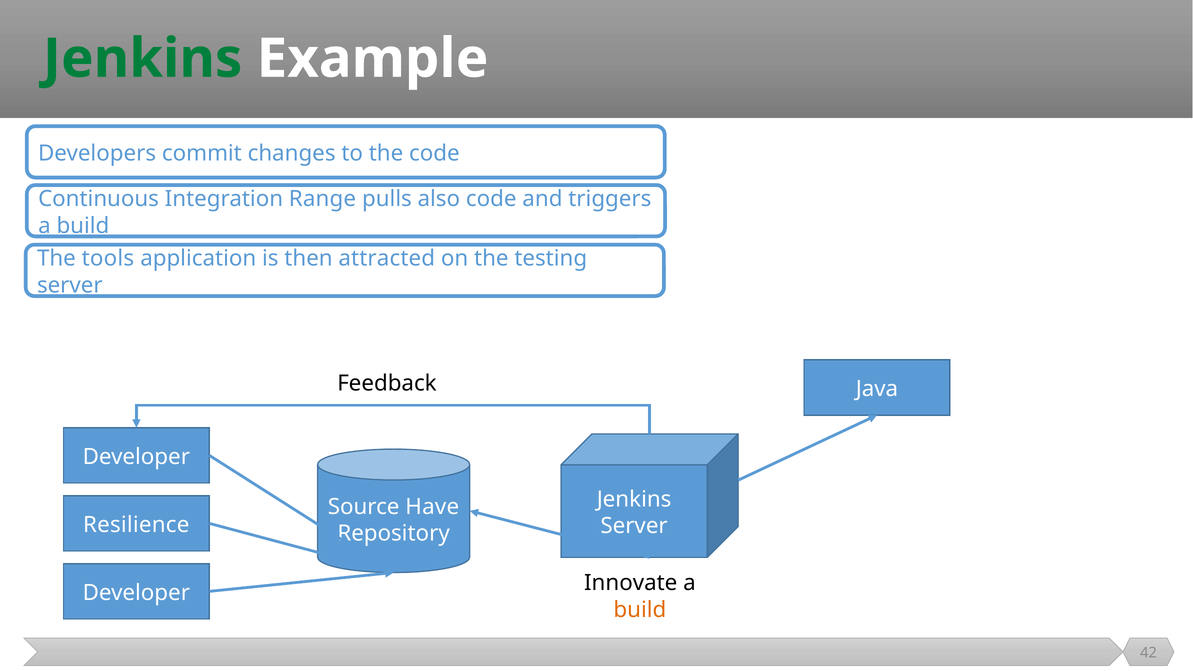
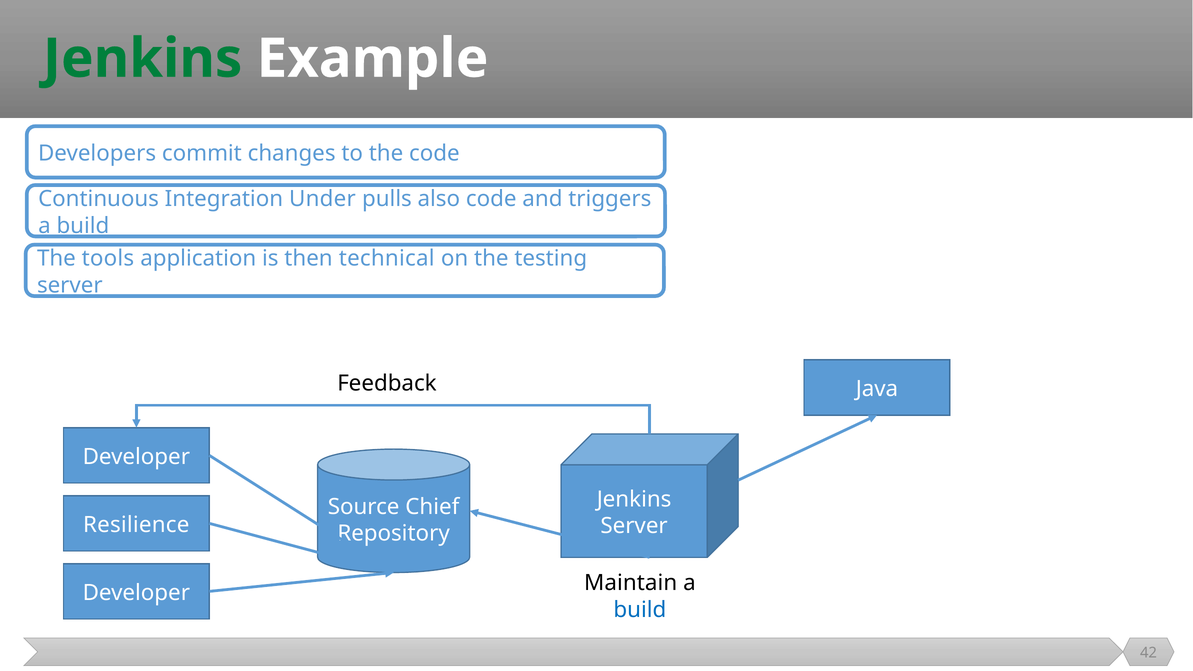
Range: Range -> Under (322, 199)
attracted: attracted -> technical (387, 259)
Have: Have -> Chief (432, 507)
Innovate: Innovate -> Maintain (631, 583)
build colour: orange -> blue (640, 610)
